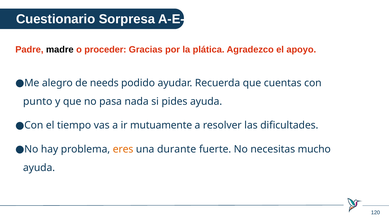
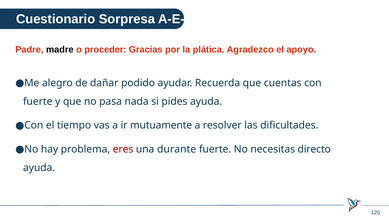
needs: needs -> dañar (104, 83)
punto: punto -> fuerte (38, 101)
eres colour: orange -> red (123, 149)
mucho: mucho -> directo (314, 149)
